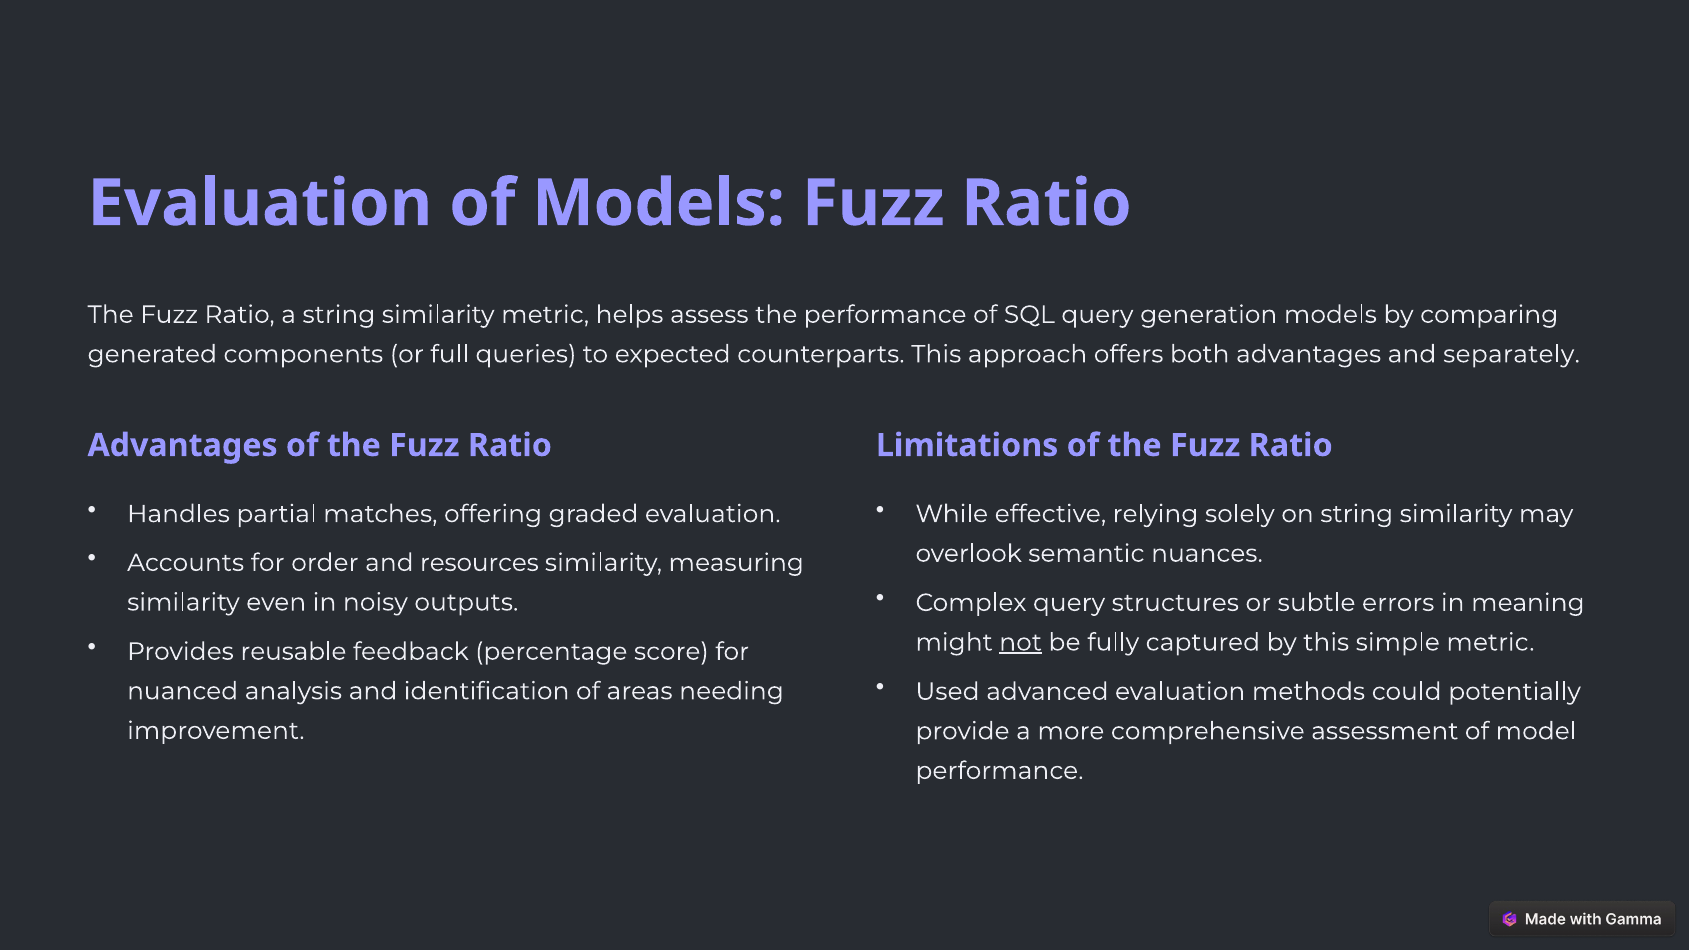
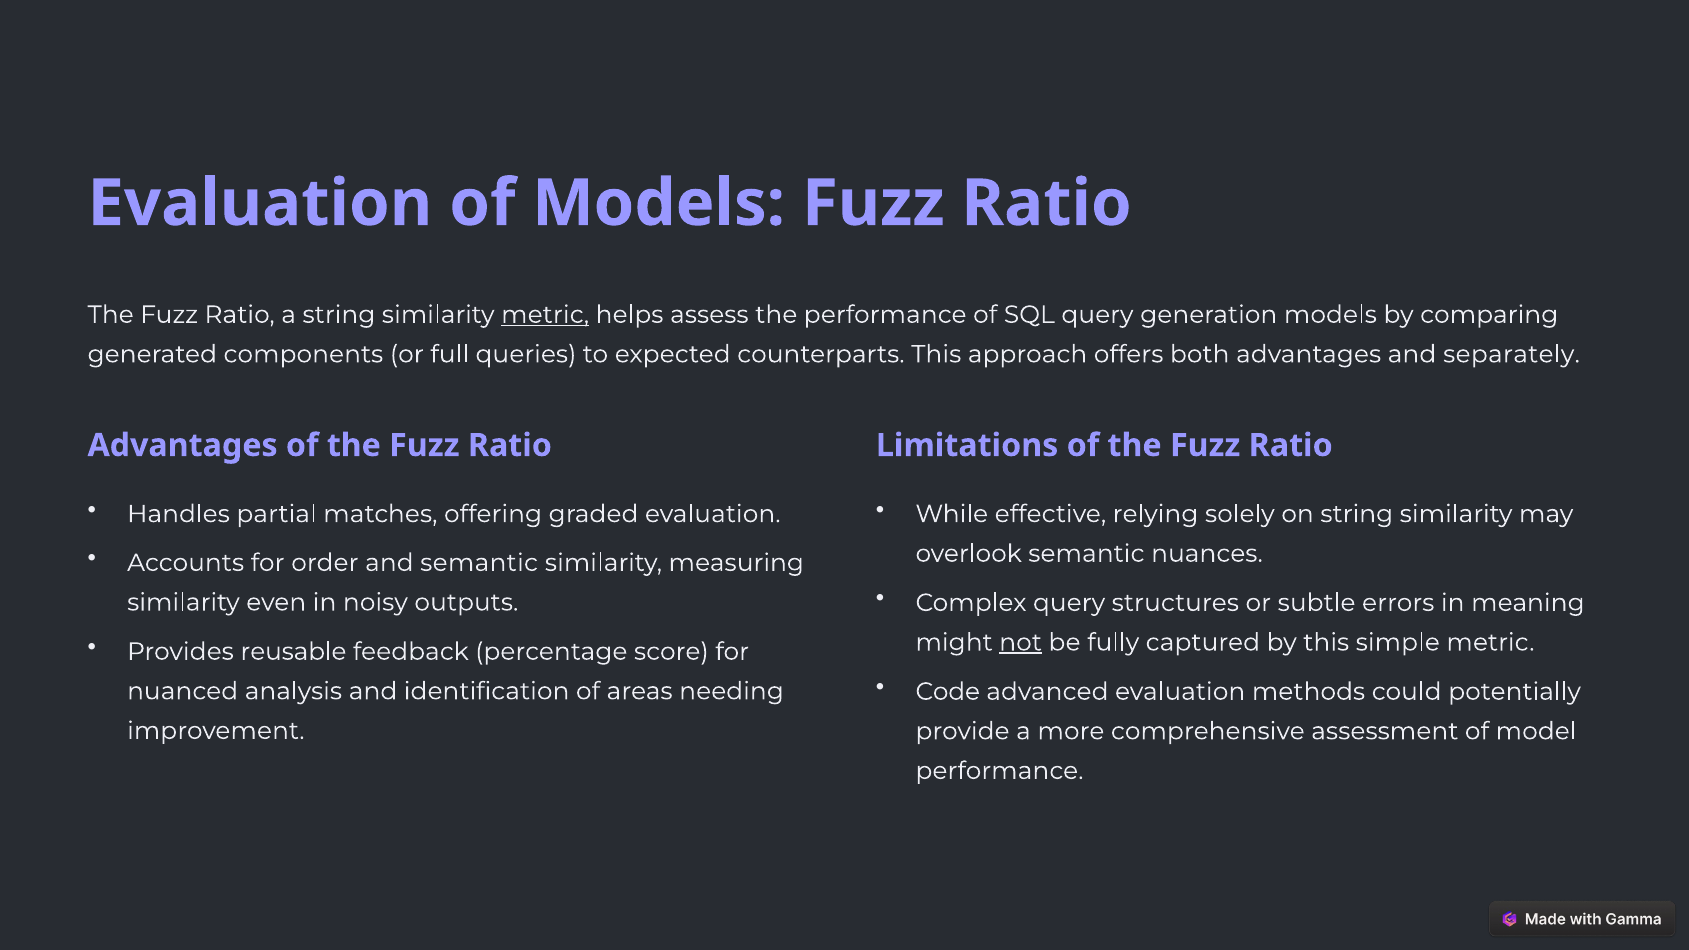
metric underline: none -> present (545, 315)
and resources: resources -> semantic (479, 563)
Used: Used -> Code (948, 692)
